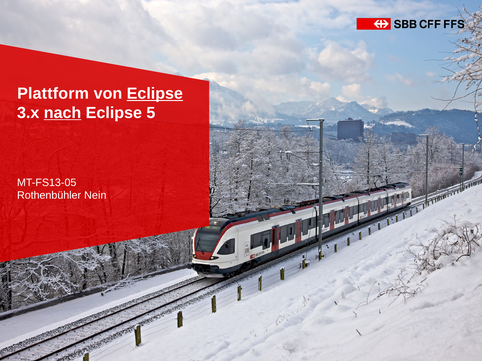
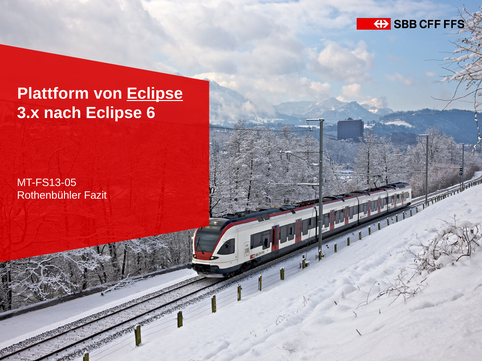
nach underline: present -> none (63, 113)
5: 5 -> 6 (151, 113)
Nein: Nein -> Fazit (95, 196)
